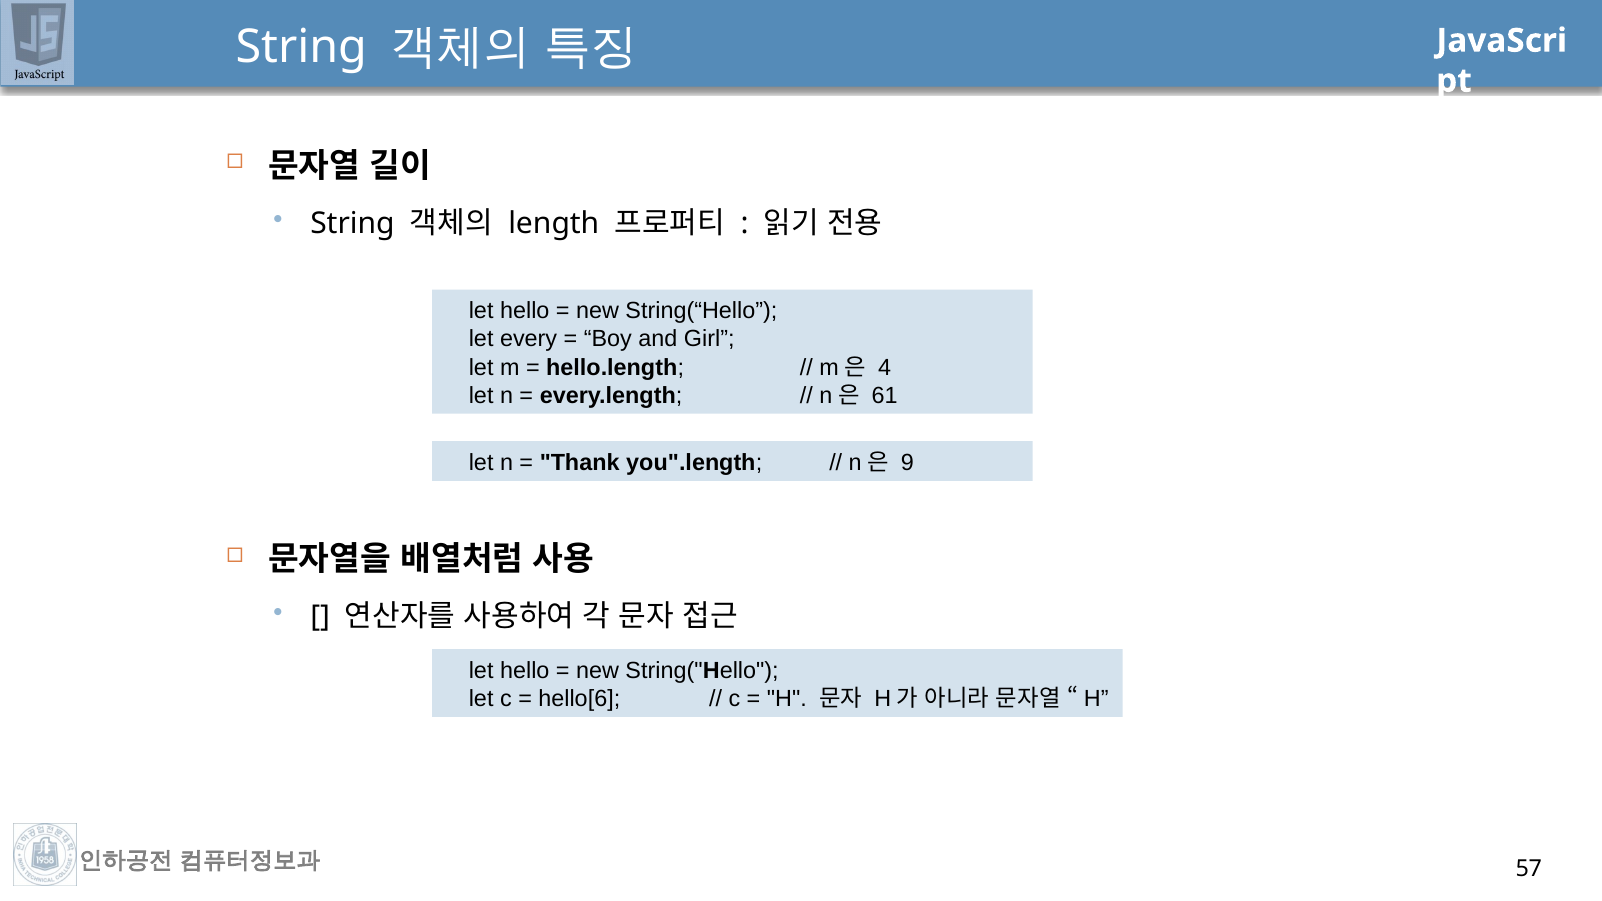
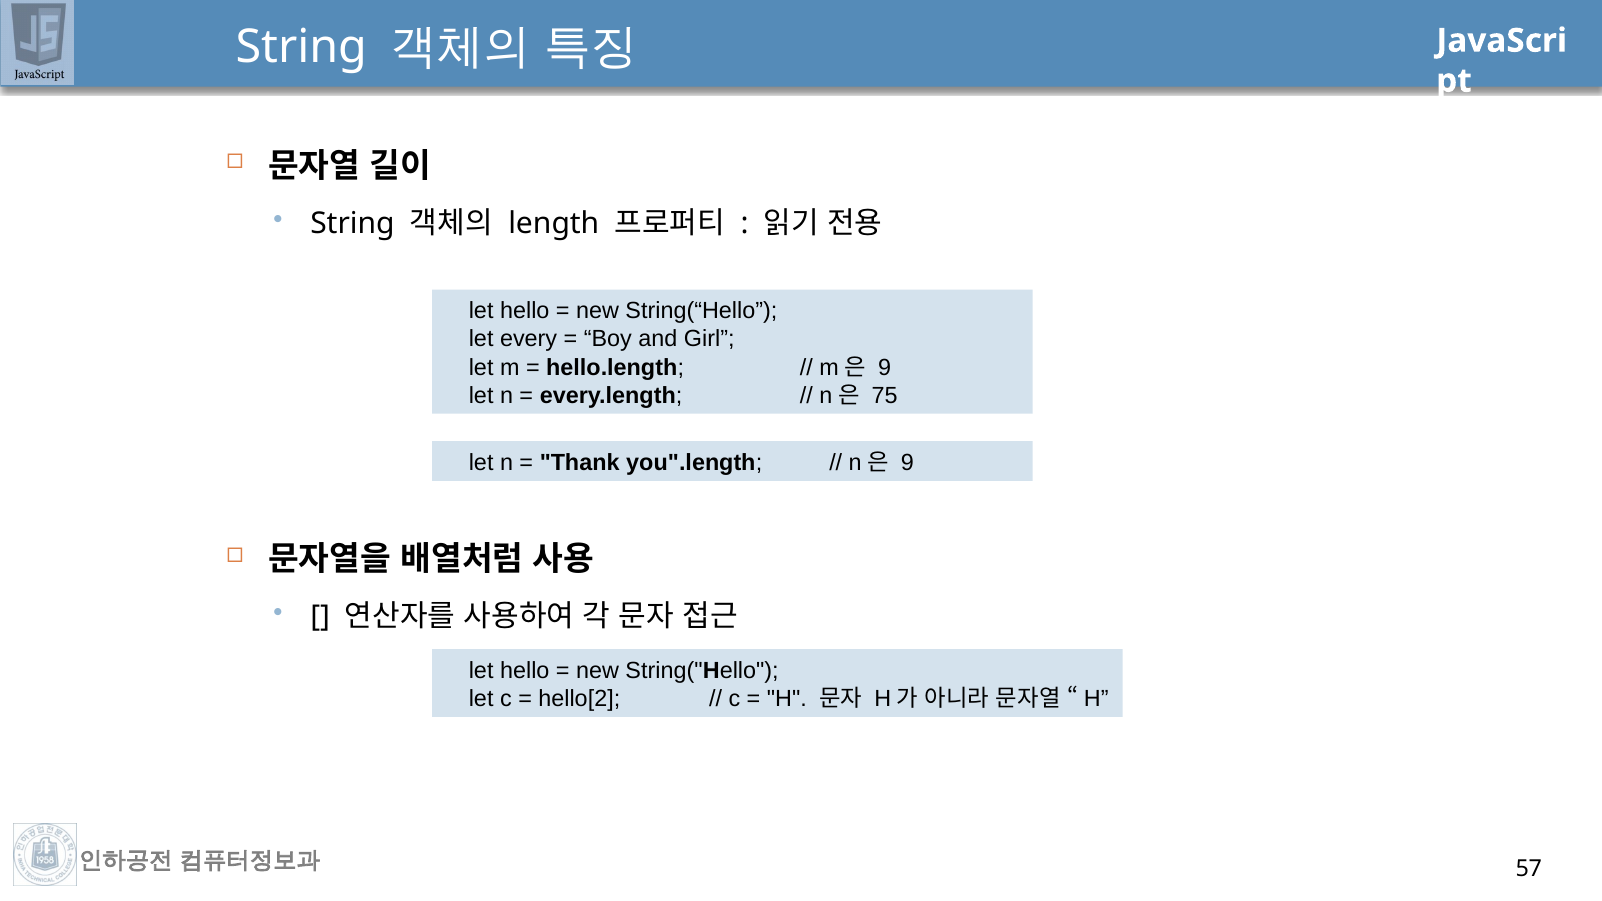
4: 4 -> 9 (885, 367)
61: 61 -> 75 (885, 395)
hello[6: hello[6 -> hello[2 (579, 699)
